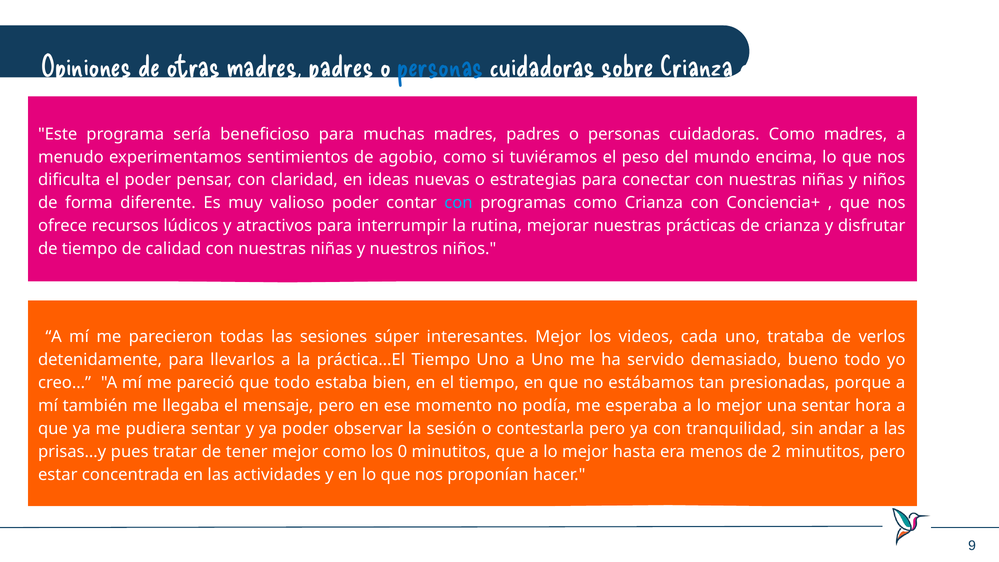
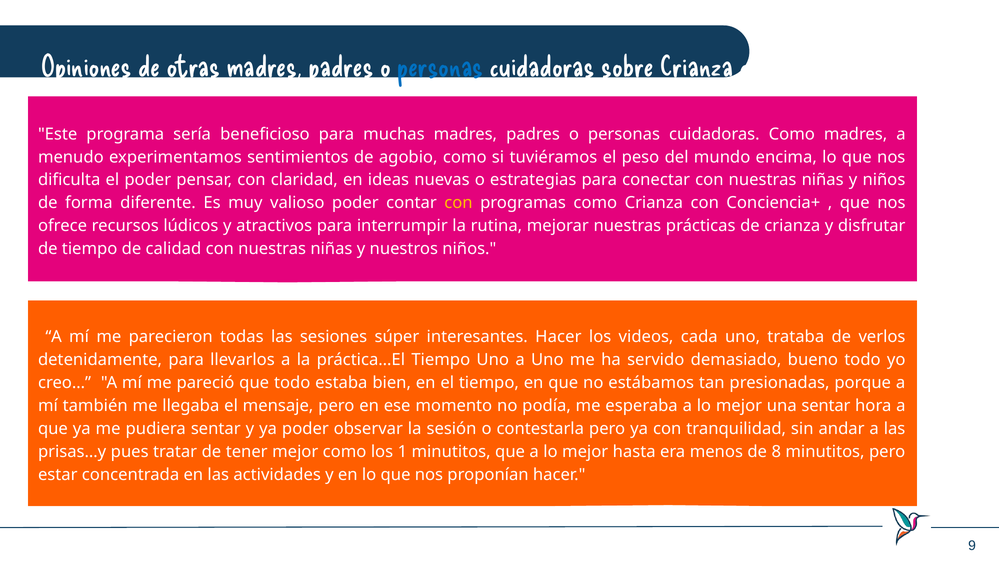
con colour: light blue -> yellow (458, 203)
interesantes Mejor: Mejor -> Hacer (558, 337)
0: 0 -> 1 (402, 452)
2: 2 -> 8 (776, 452)
